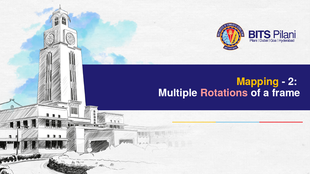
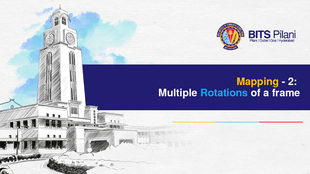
Rotations colour: pink -> light blue (224, 93)
